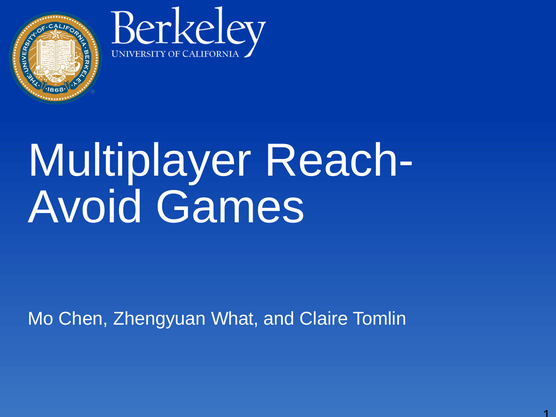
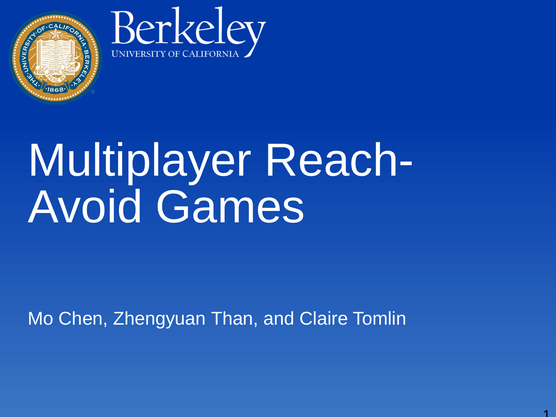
What: What -> Than (235, 319)
